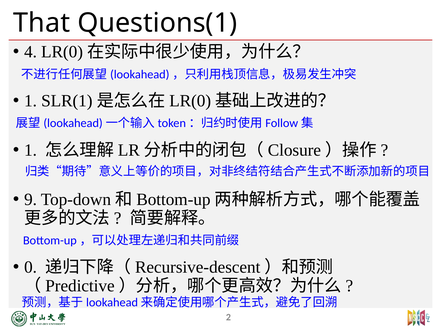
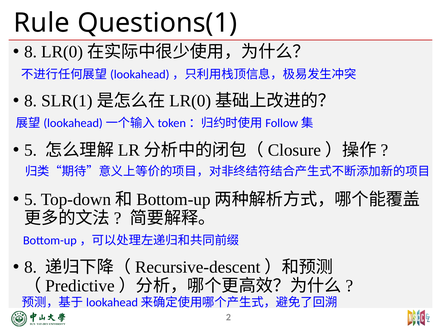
That: That -> Rule (42, 23)
4: 4 -> 8 (31, 52)
1: 1 -> 8 (31, 101)
1: 1 -> 5 (31, 150)
9: 9 -> 5 (31, 199)
0: 0 -> 8 (31, 267)
